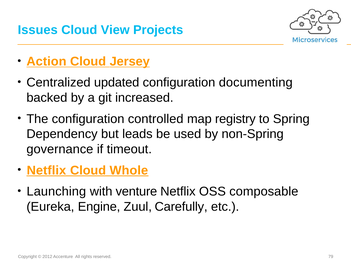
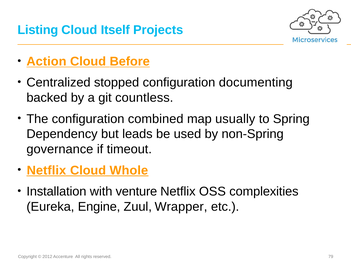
Issues: Issues -> Listing (38, 30)
View: View -> Itself (115, 30)
Jersey: Jersey -> Before (130, 62)
updated: updated -> stopped (117, 83)
increased: increased -> countless (144, 98)
controlled: controlled -> combined (156, 119)
registry: registry -> usually (235, 119)
Launching: Launching -> Installation (56, 192)
composable: composable -> complexities (264, 192)
Carefully: Carefully -> Wrapper (181, 207)
